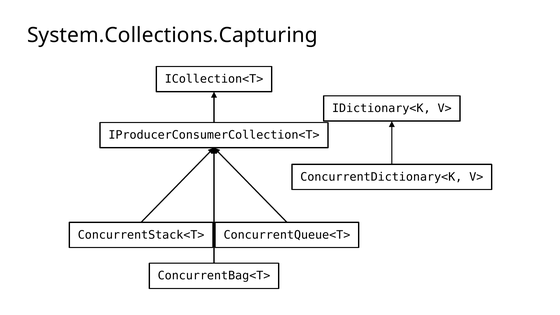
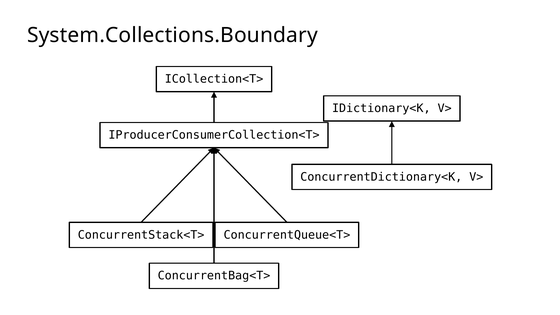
System.Collections.Capturing: System.Collections.Capturing -> System.Collections.Boundary (172, 35)
